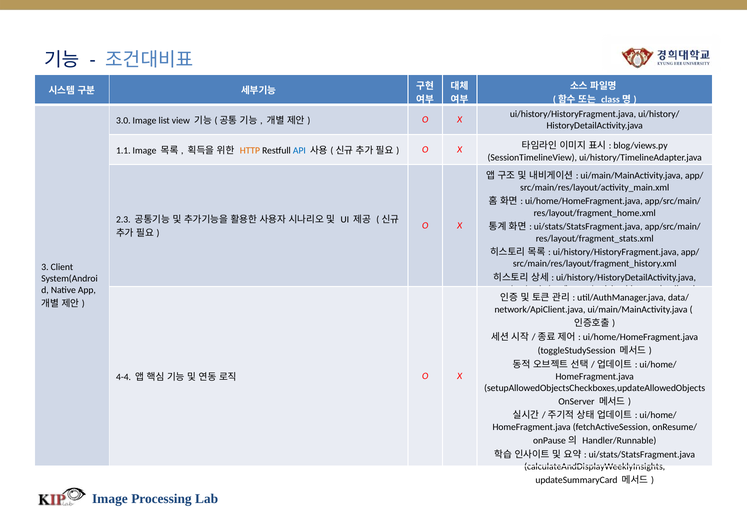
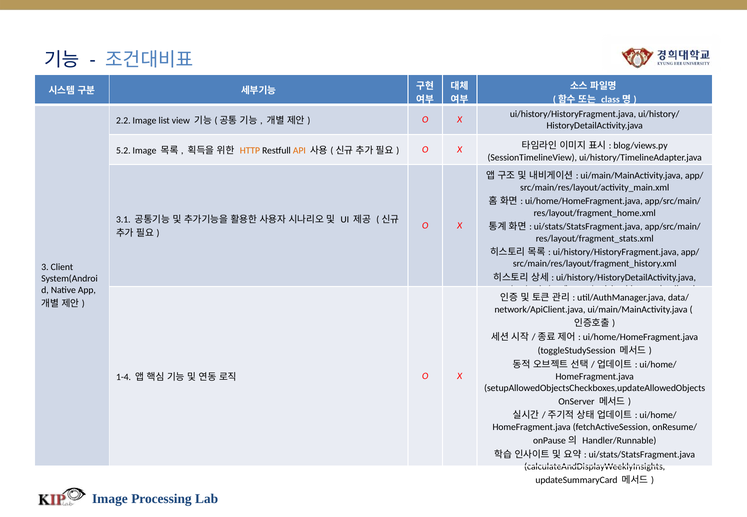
3.0: 3.0 -> 2.2 (123, 121)
1.1: 1.1 -> 5.2 (123, 151)
API colour: blue -> orange (299, 151)
2.3: 2.3 -> 3.1 (123, 220)
4-4: 4-4 -> 1-4 (124, 377)
